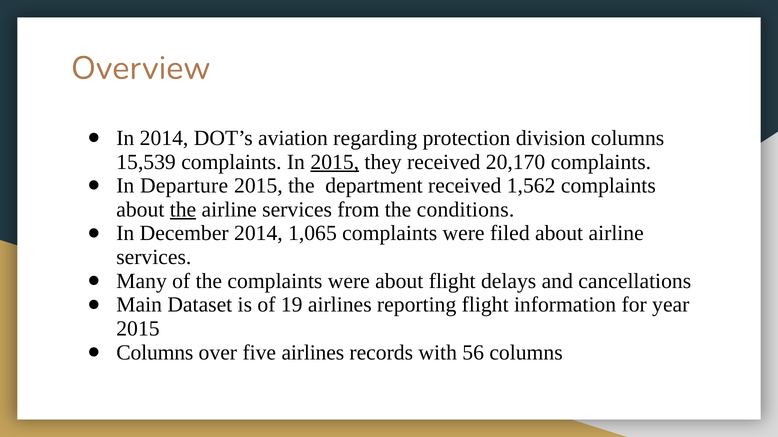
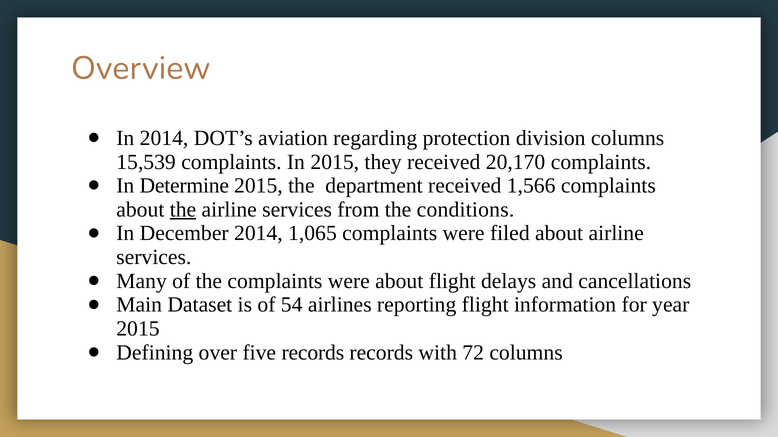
2015 underline: present -> none (335, 162)
Departure: Departure -> Determine (184, 186)
1,562: 1,562 -> 1,566 (531, 186)
19: 19 -> 54 (292, 305)
Columns: Columns -> Defining (155, 353)
five airlines: airlines -> records (313, 353)
56: 56 -> 72 (473, 353)
